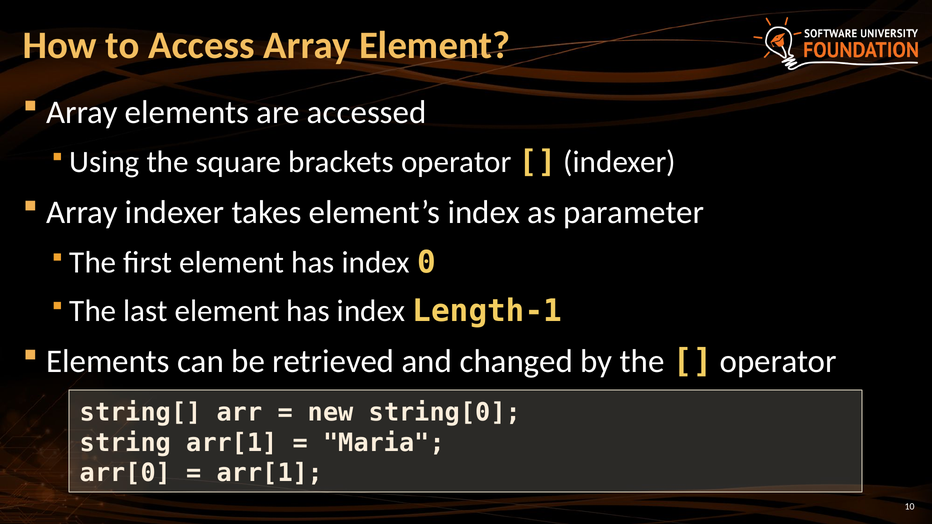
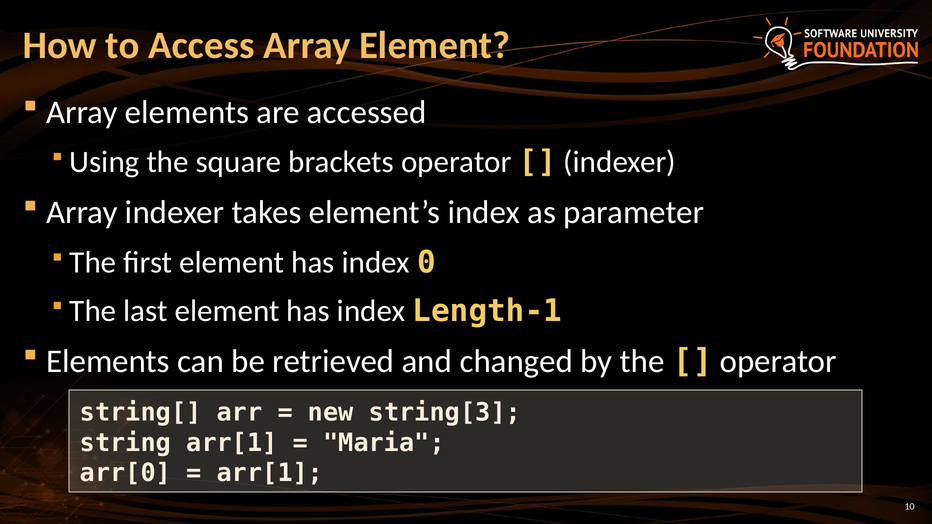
string[0: string[0 -> string[3 (445, 413)
